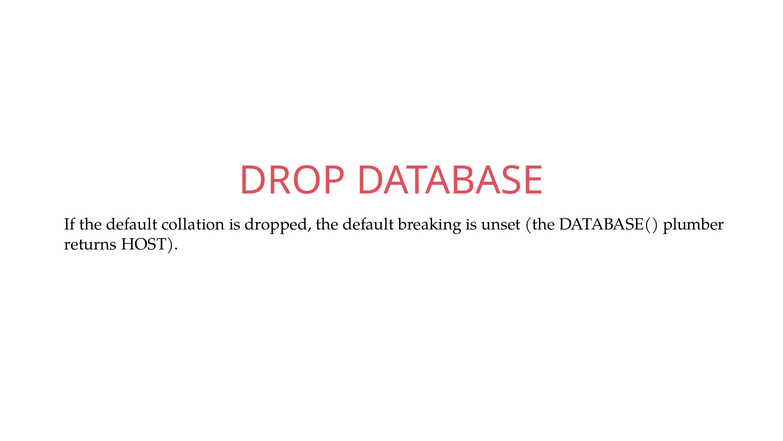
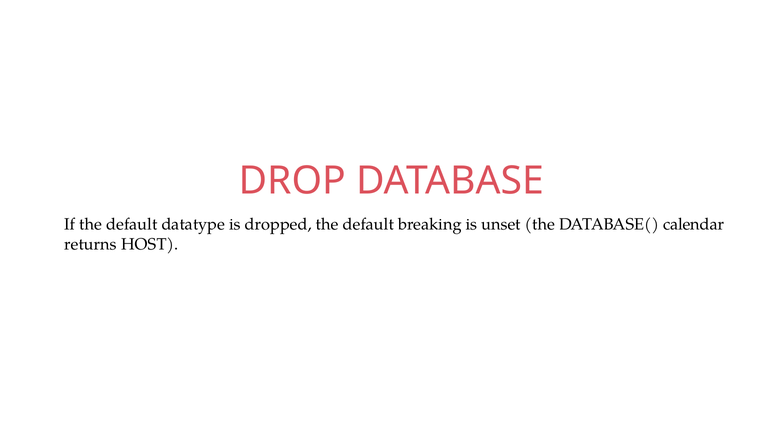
collation: collation -> datatype (193, 224)
plumber: plumber -> calendar (694, 224)
